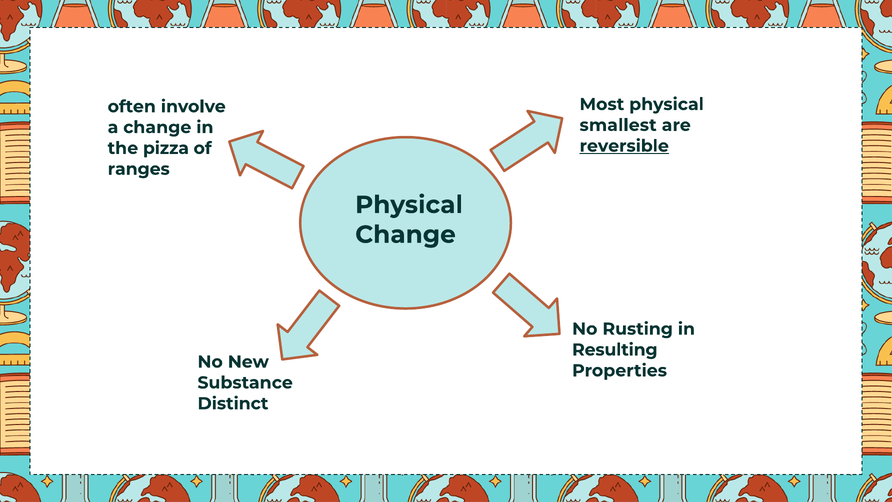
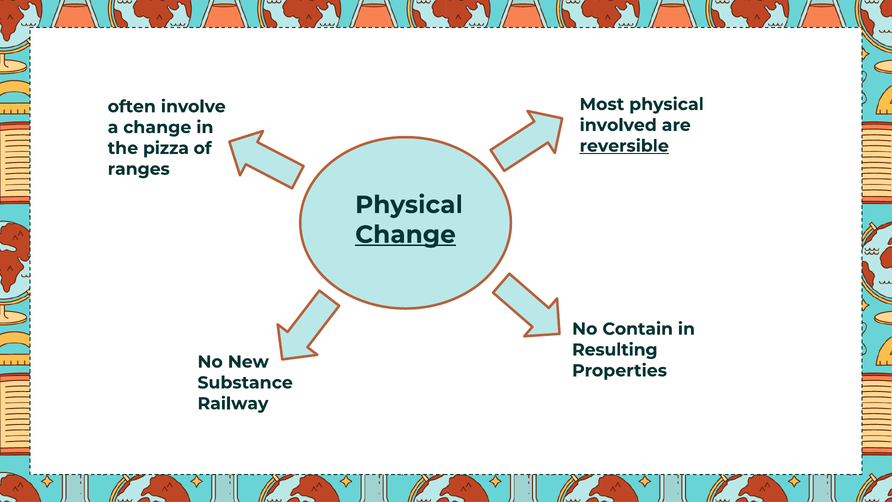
smallest: smallest -> involved (618, 125)
Change underline: none -> present (405, 235)
Rusting: Rusting -> Contain (638, 329)
Distinct: Distinct -> Railway (233, 403)
